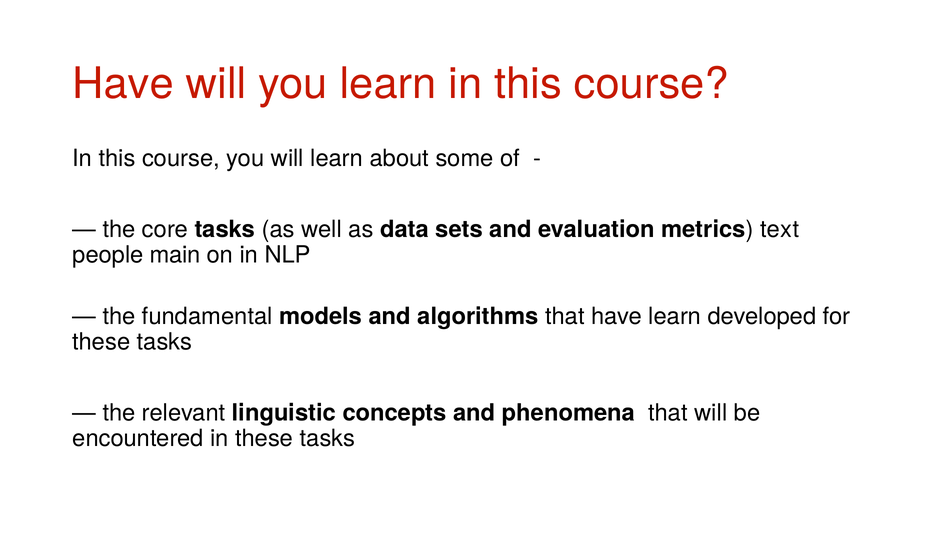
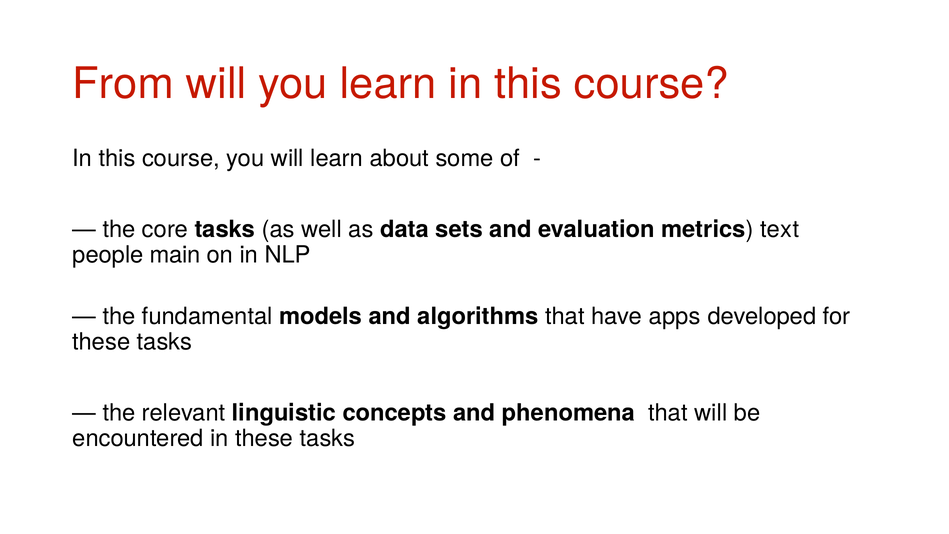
Have: Have -> From (123, 84)
have learn: learn -> apps (675, 316)
